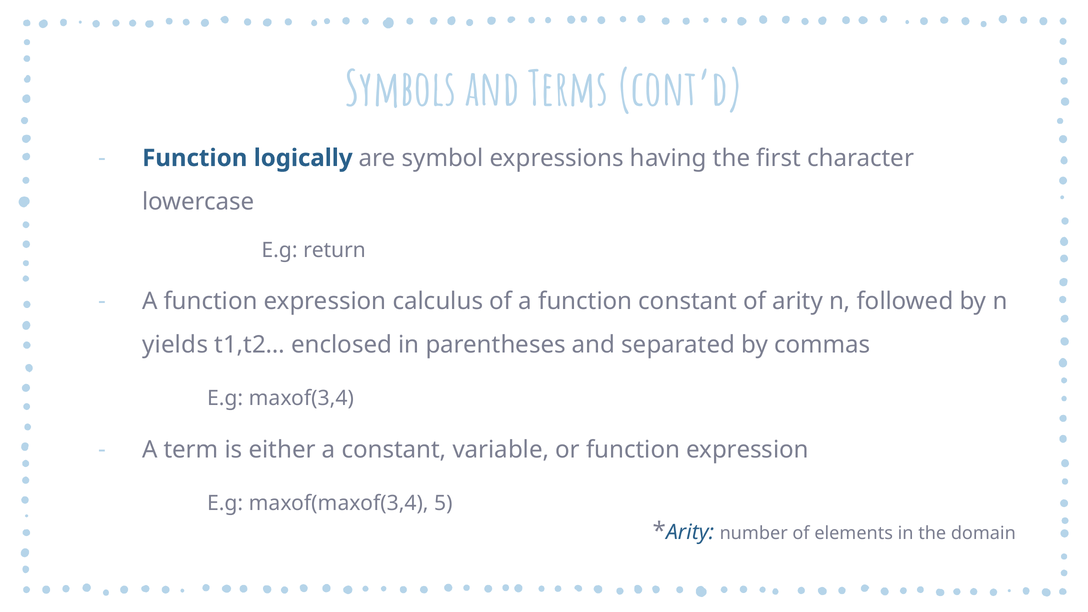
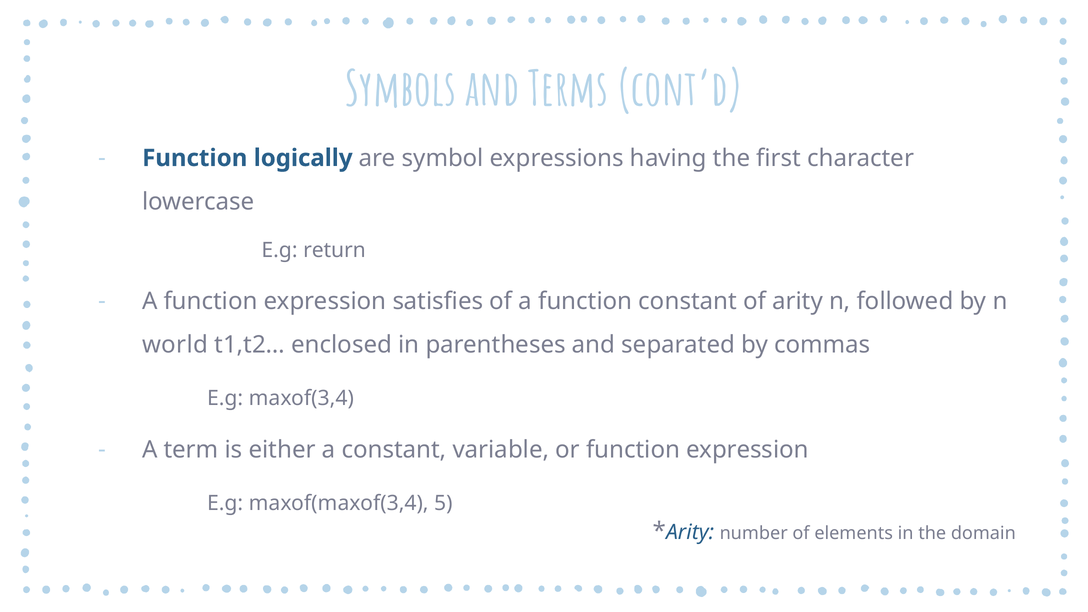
calculus: calculus -> satisfies (438, 301)
yields: yields -> world (175, 345)
